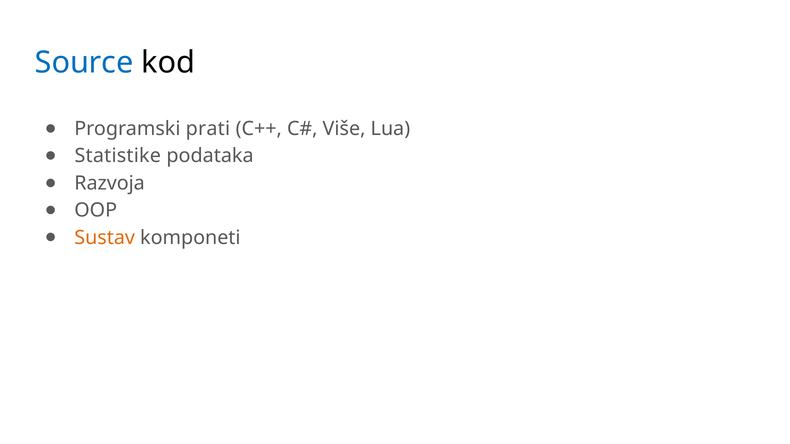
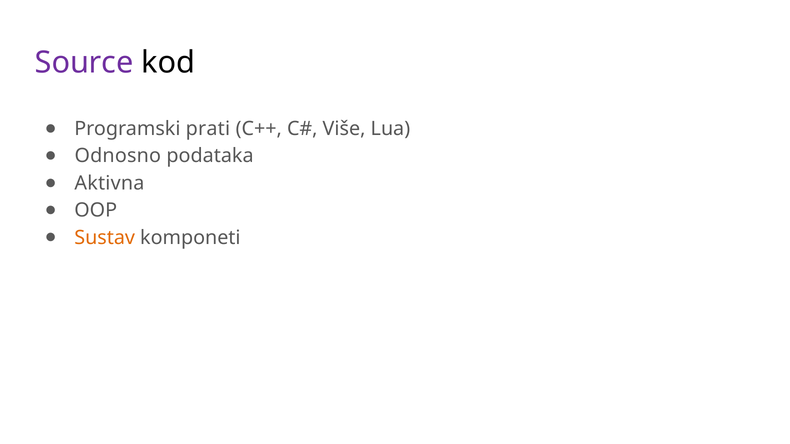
Source colour: blue -> purple (84, 63)
Statistike: Statistike -> Odnosno (118, 156)
Razvoja: Razvoja -> Aktivna (109, 183)
